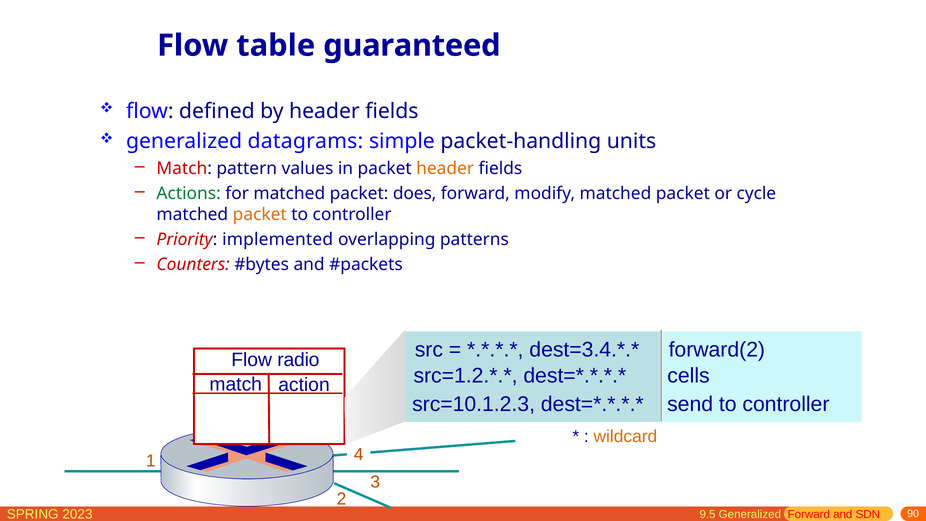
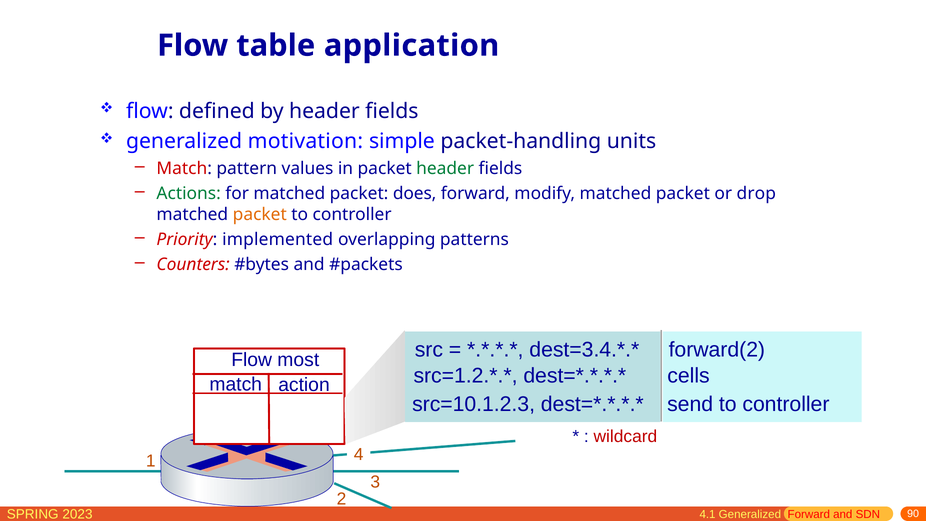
guaranteed: guaranteed -> application (412, 46)
datagrams: datagrams -> motivation (305, 141)
header colour: orange -> green (445, 169)
cycle: cycle -> drop (756, 194)
radio: radio -> most (298, 360)
wildcard colour: orange -> red (625, 436)
9.5: 9.5 -> 4.1 (708, 514)
